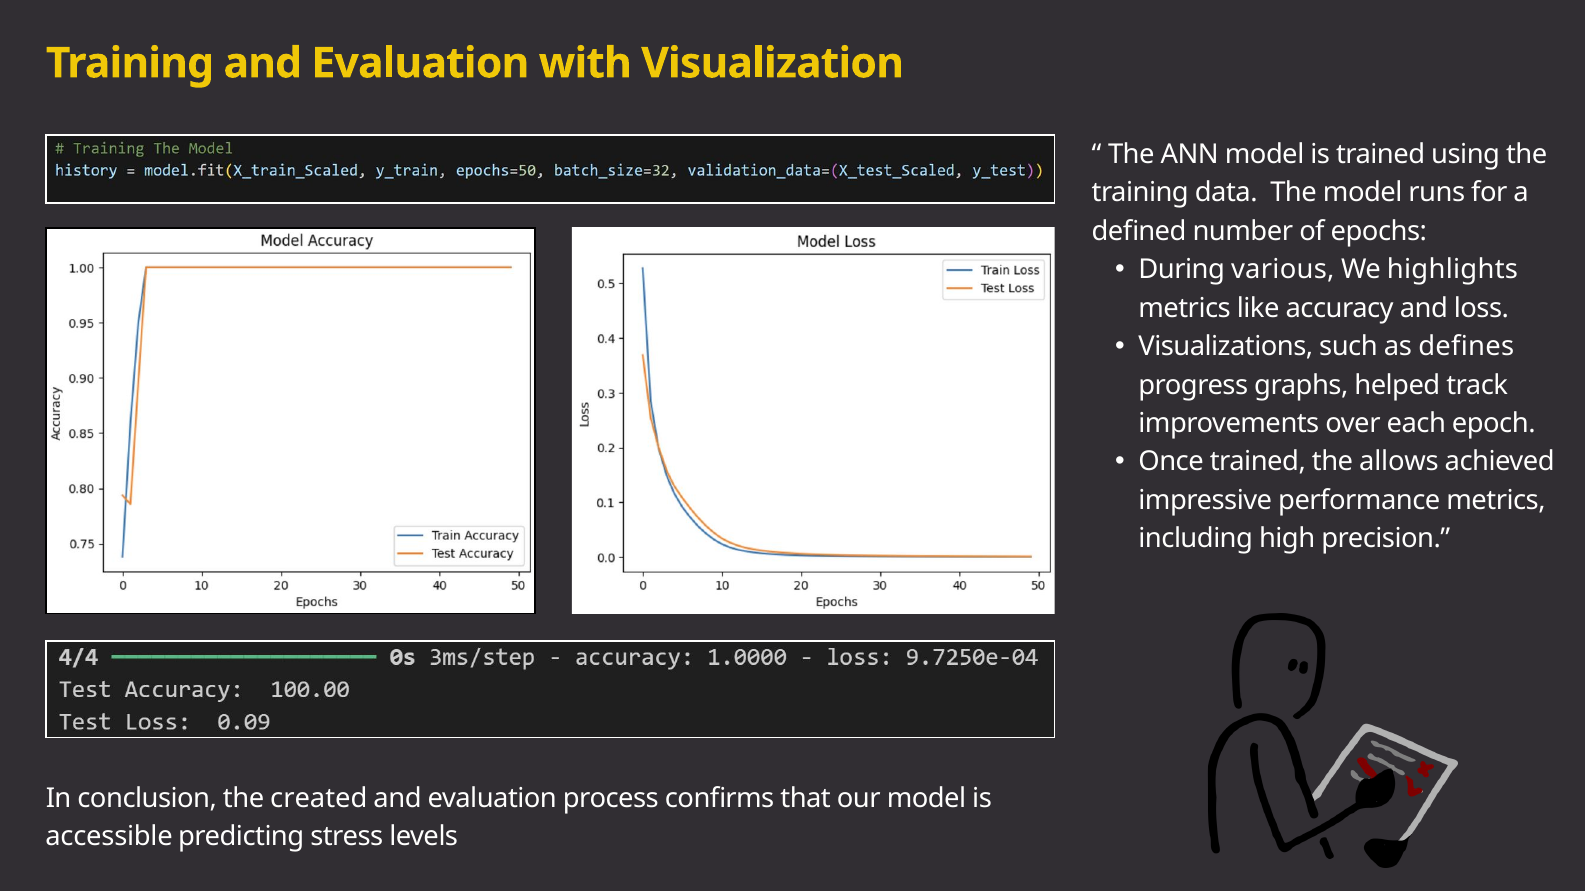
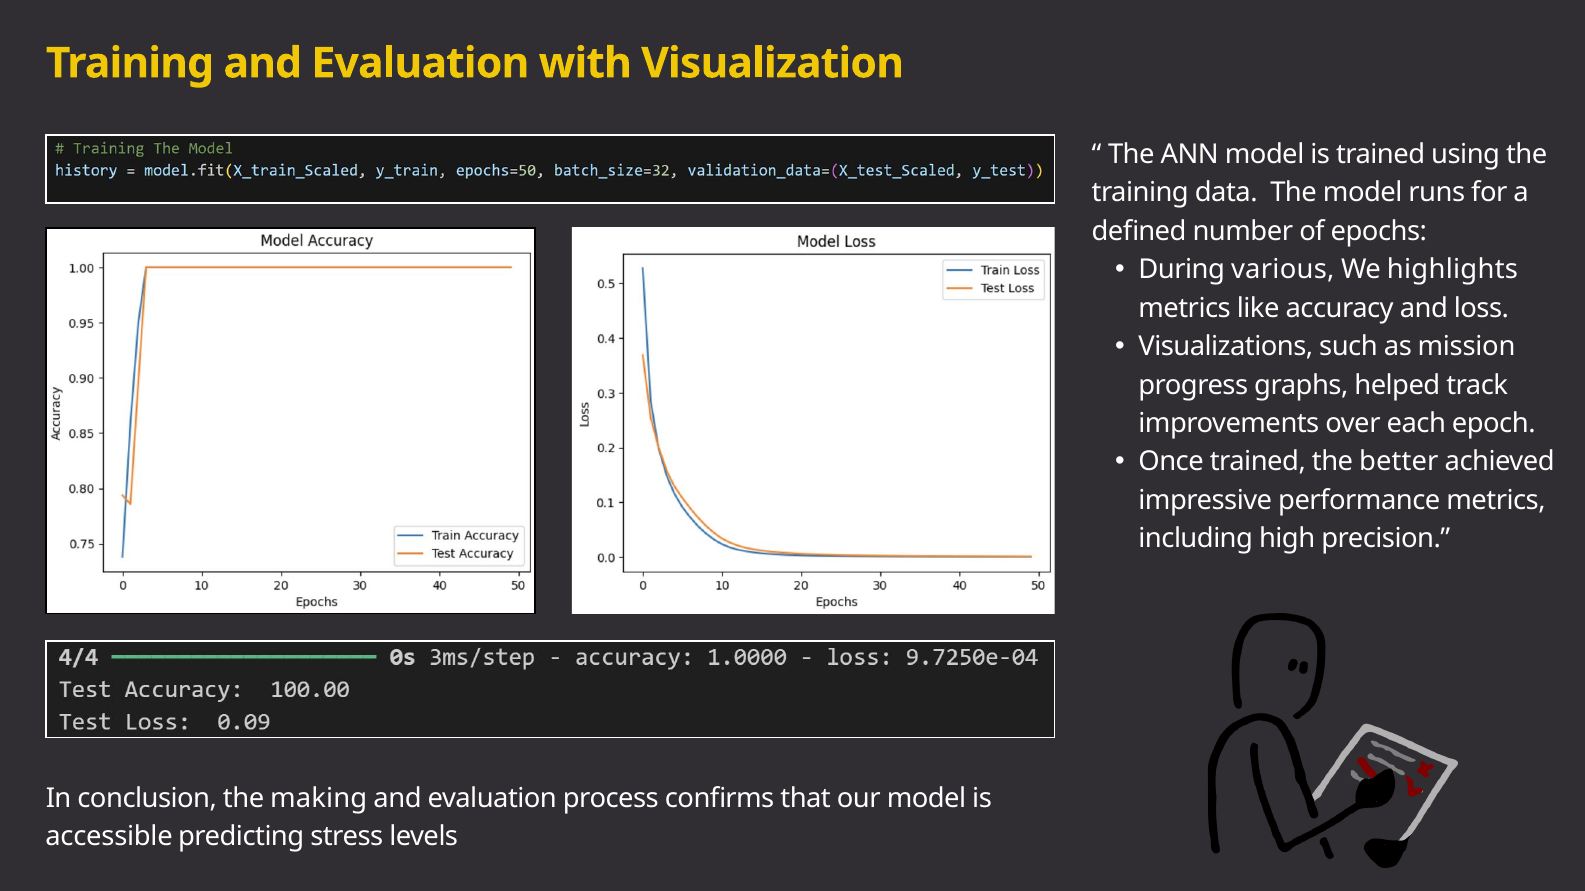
defines: defines -> mission (1467, 347)
allows: allows -> better (1399, 462)
created: created -> making (319, 799)
